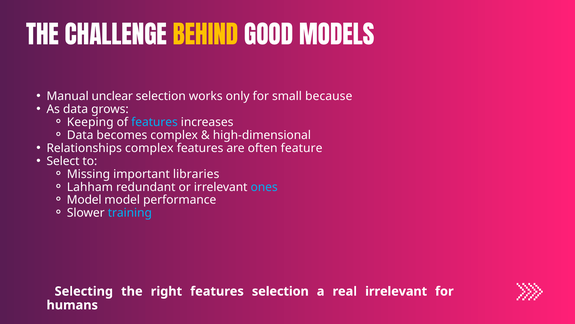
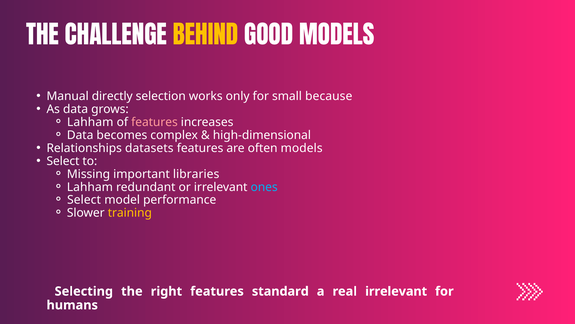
unclear: unclear -> directly (112, 96)
Keeping: Keeping -> Lahham (90, 122)
features colour: light blue -> pink (154, 122)
Relationships complex: complex -> datasets (149, 148)
often feature: feature -> models (302, 148)
Model: Model -> Select (84, 200)
training colour: light blue -> yellow (130, 213)
features selection: selection -> standard (280, 291)
